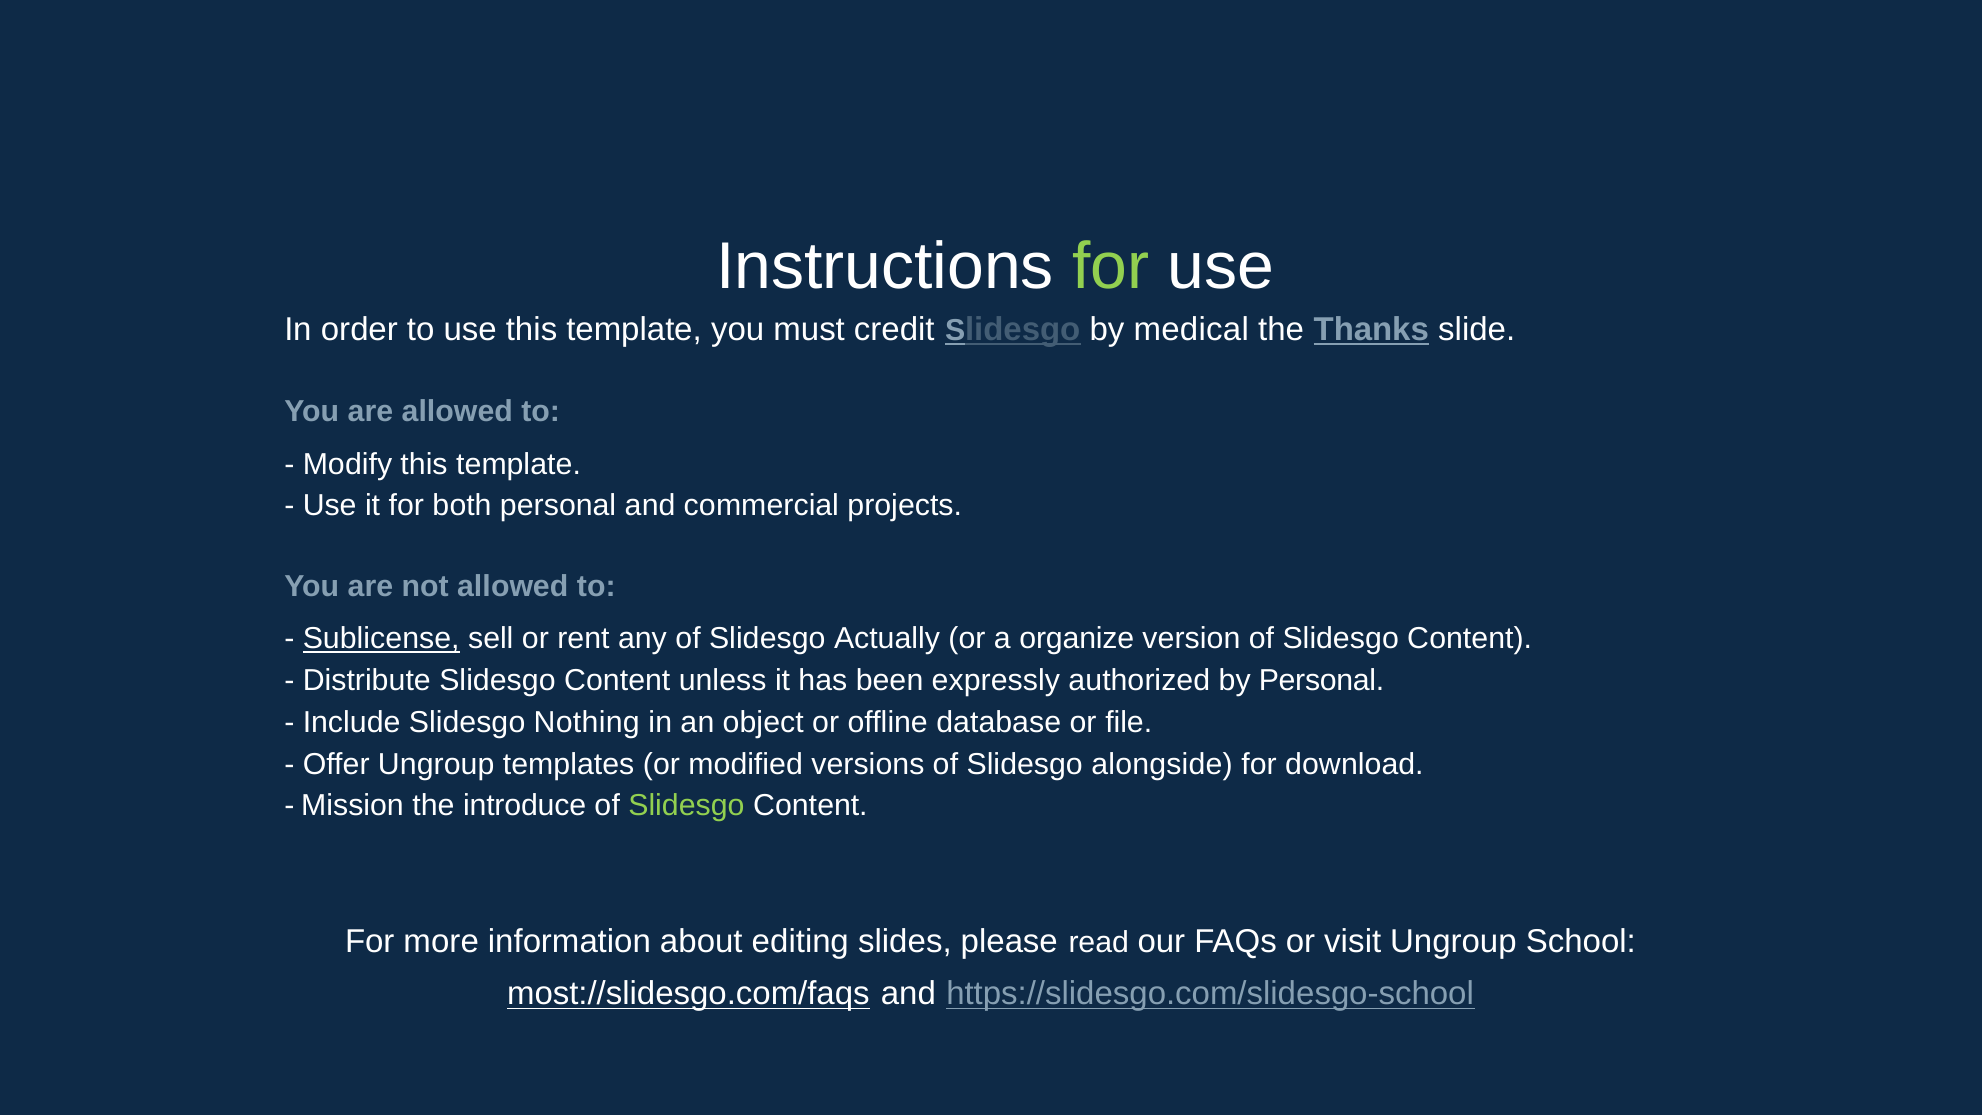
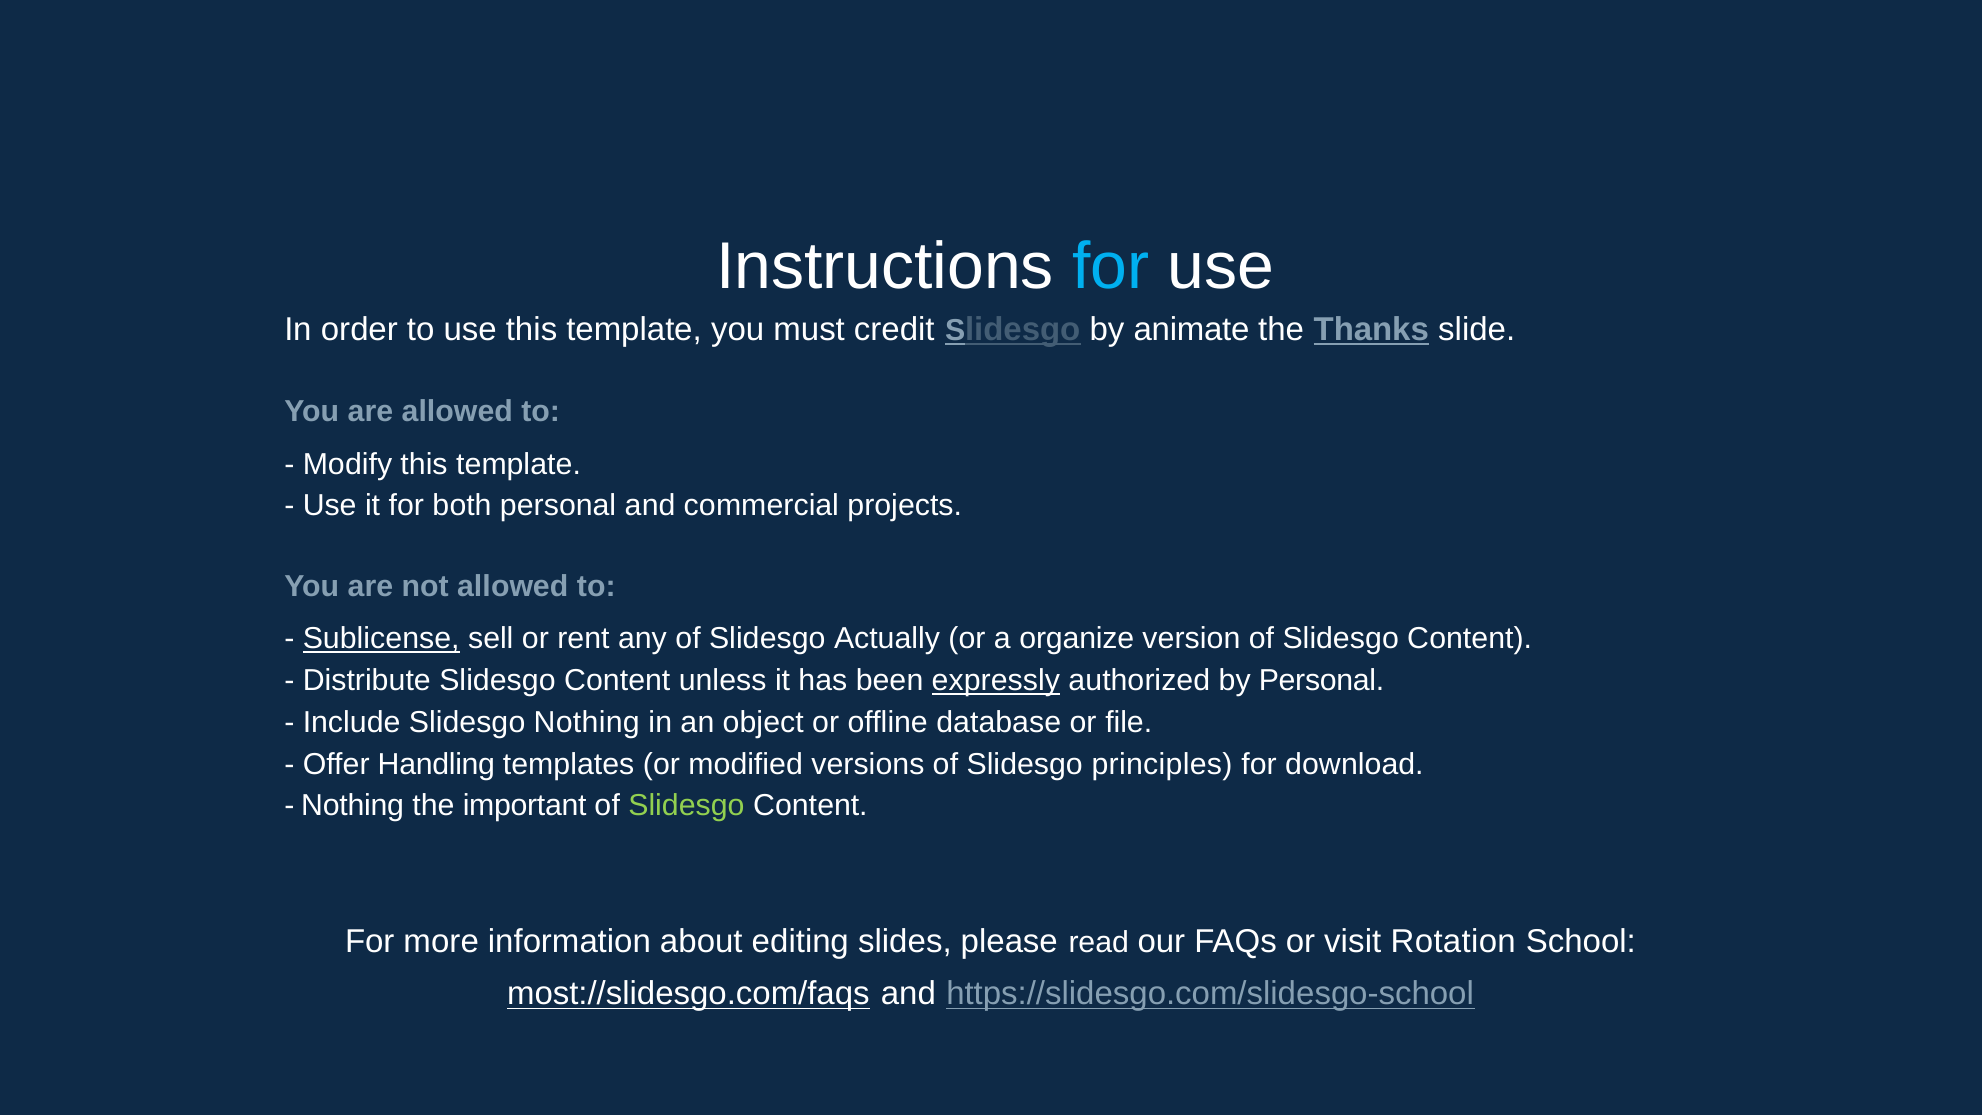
for colour: light green -> light blue (1111, 266)
medical: medical -> animate (1191, 330)
expressly underline: none -> present (996, 681)
Offer Ungroup: Ungroup -> Handling (436, 764)
alongside: alongside -> principles (1162, 764)
Mission: Mission -> Nothing (353, 806)
introduce: introduce -> important (525, 806)
visit Ungroup: Ungroup -> Rotation (1453, 942)
